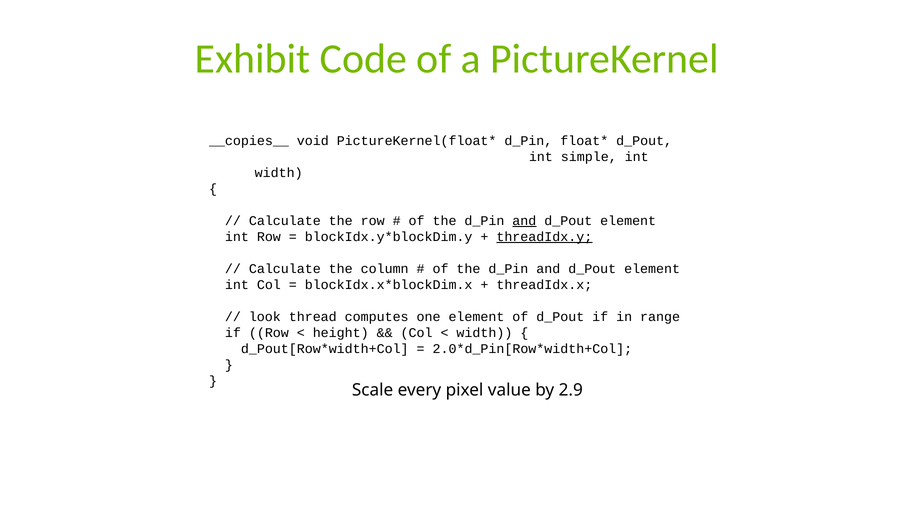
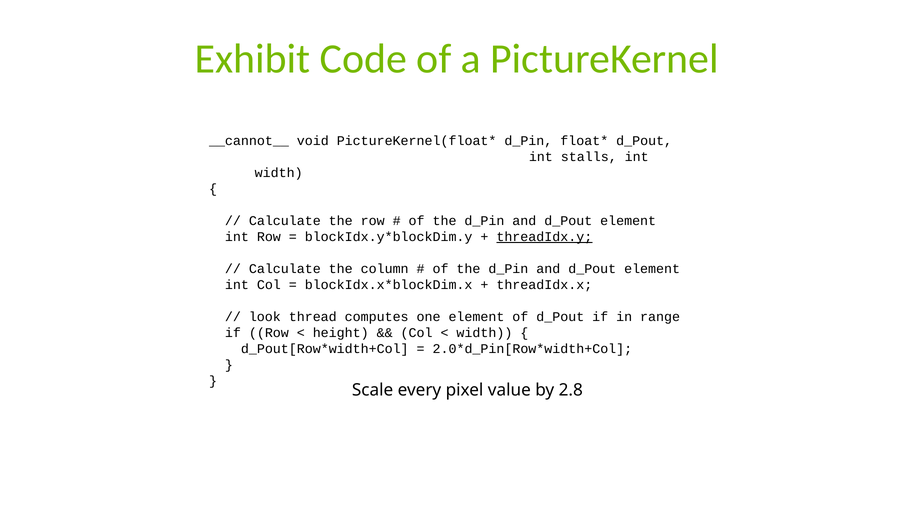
__copies__: __copies__ -> __cannot__ (249, 141)
simple: simple -> stalls (589, 157)
and underline: present -> none (524, 221)
2.9: 2.9 -> 2.8 (571, 390)
